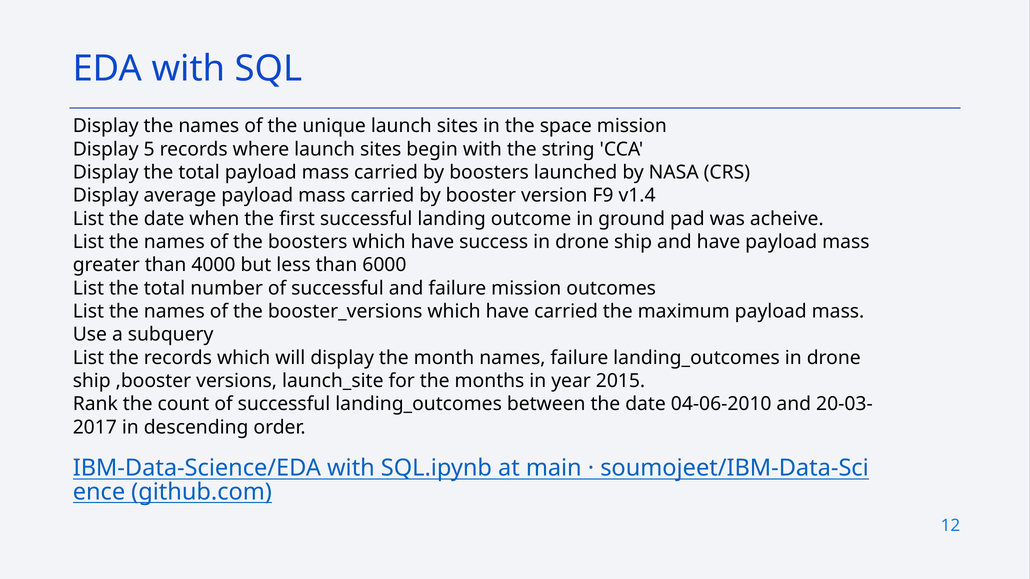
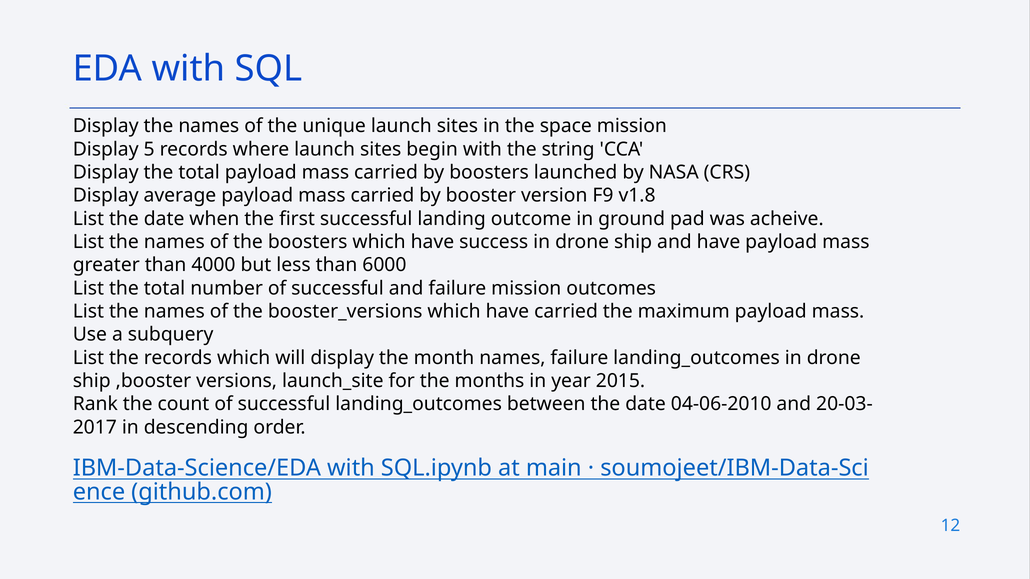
v1.4: v1.4 -> v1.8 (637, 196)
